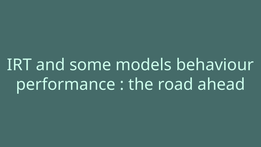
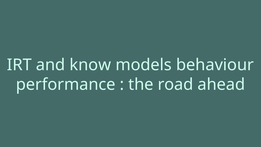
some: some -> know (90, 65)
